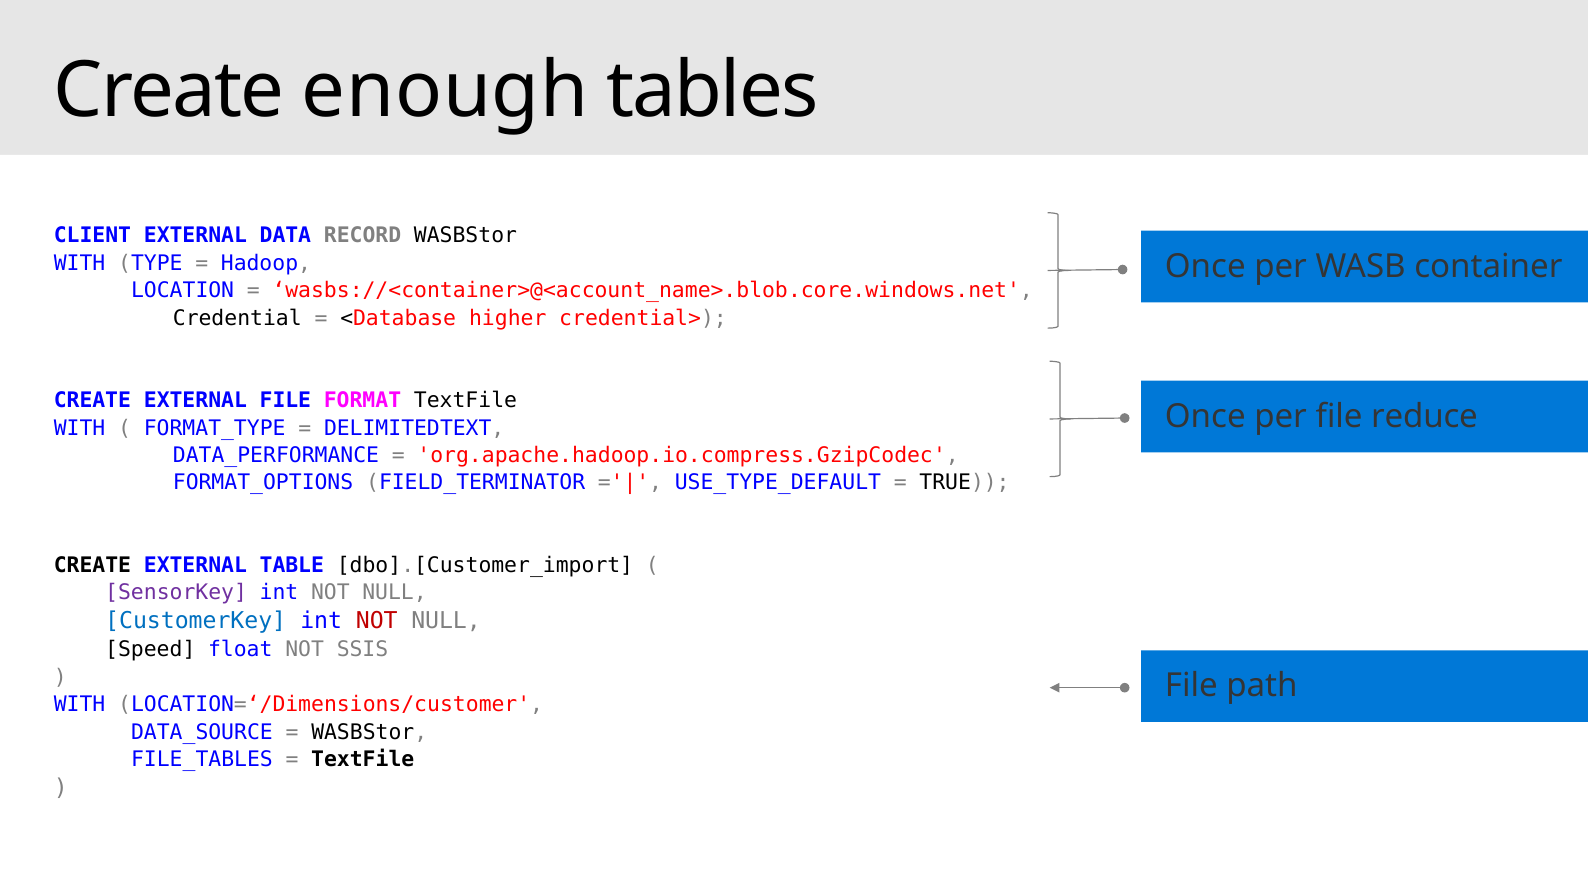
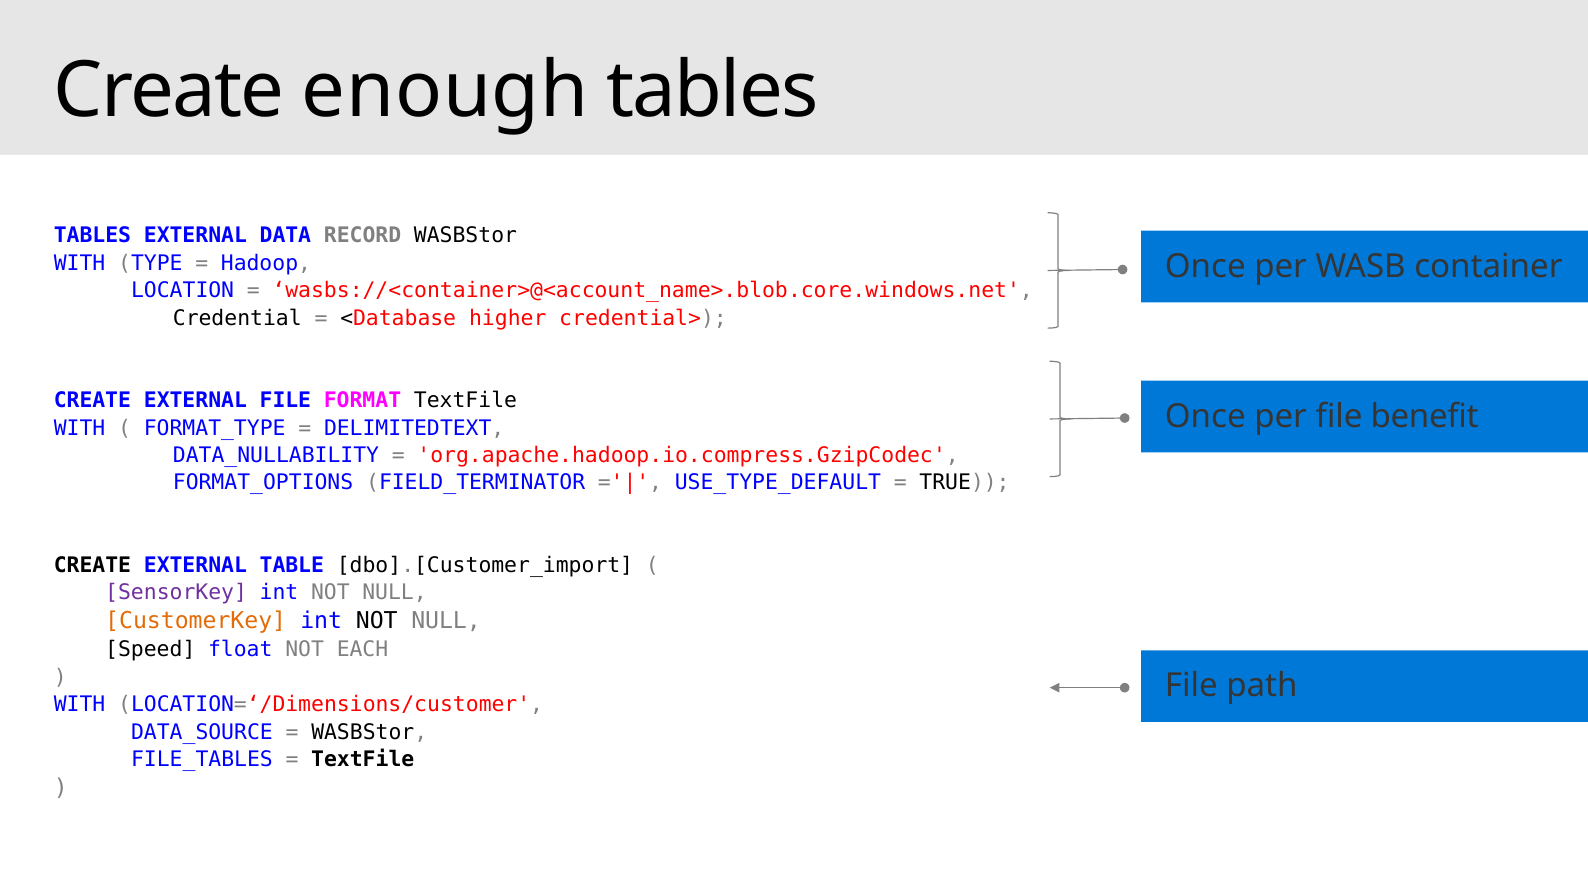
CLIENT: CLIENT -> TABLES (92, 236)
reduce: reduce -> benefit (1425, 416)
DATA_PERFORMANCE: DATA_PERFORMANCE -> DATA_NULLABILITY (276, 455)
CustomerKey colour: blue -> orange (196, 621)
NOT colour: red -> black (377, 621)
SSIS: SSIS -> EACH (362, 650)
